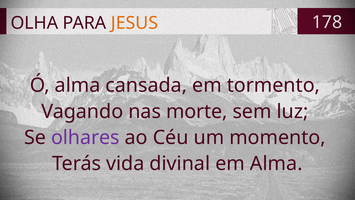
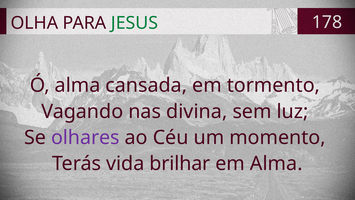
JESUS colour: orange -> green (134, 23)
morte: morte -> divina (197, 111)
divinal: divinal -> brilhar (180, 163)
